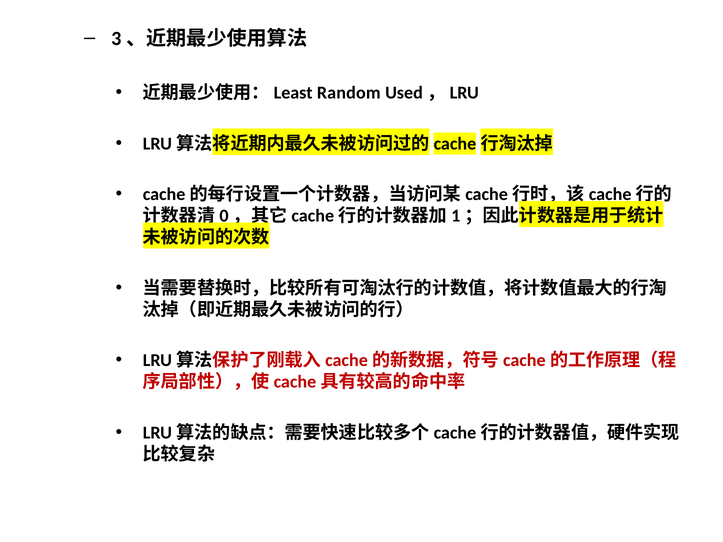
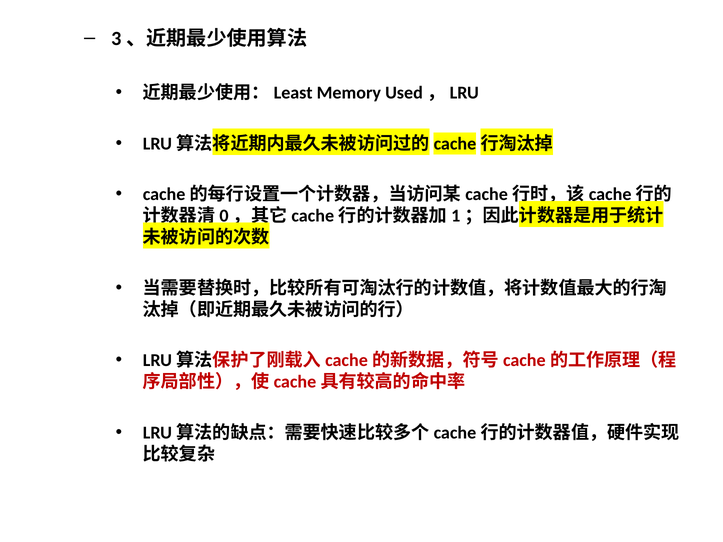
Random: Random -> Memory (349, 93)
